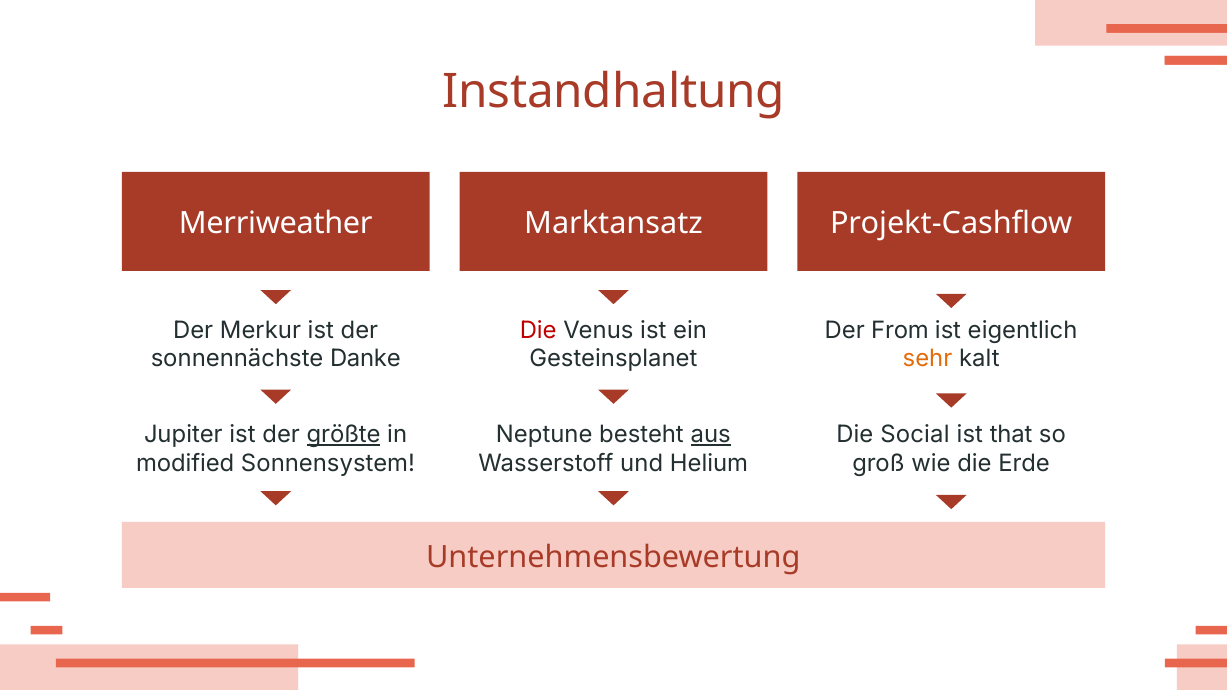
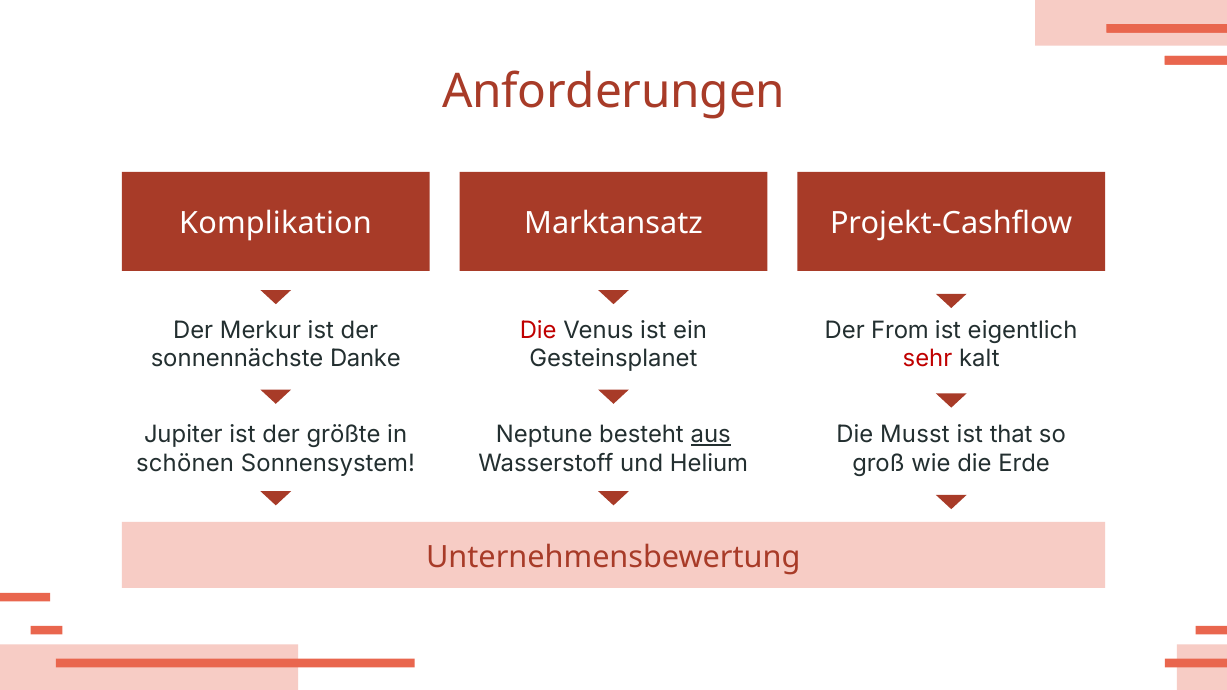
Instandhaltung: Instandhaltung -> Anforderungen (614, 92)
Merriweather: Merriweather -> Komplikation (276, 224)
sehr colour: orange -> red (928, 359)
größte underline: present -> none (344, 435)
Social: Social -> Musst (915, 435)
modified: modified -> schönen (185, 464)
